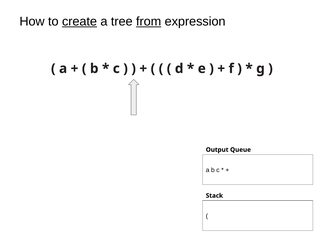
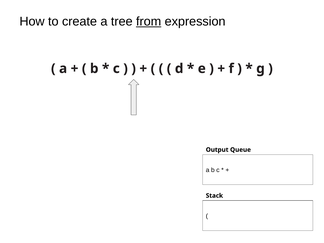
create underline: present -> none (79, 21)
